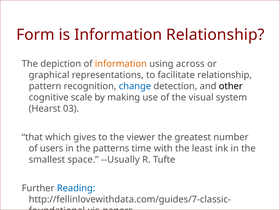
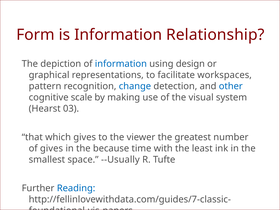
information colour: orange -> blue (121, 64)
across: across -> design (190, 64)
facilitate relationship: relationship -> workspaces (225, 75)
other colour: black -> blue (231, 86)
of users: users -> gives (52, 148)
patterns: patterns -> because (111, 148)
